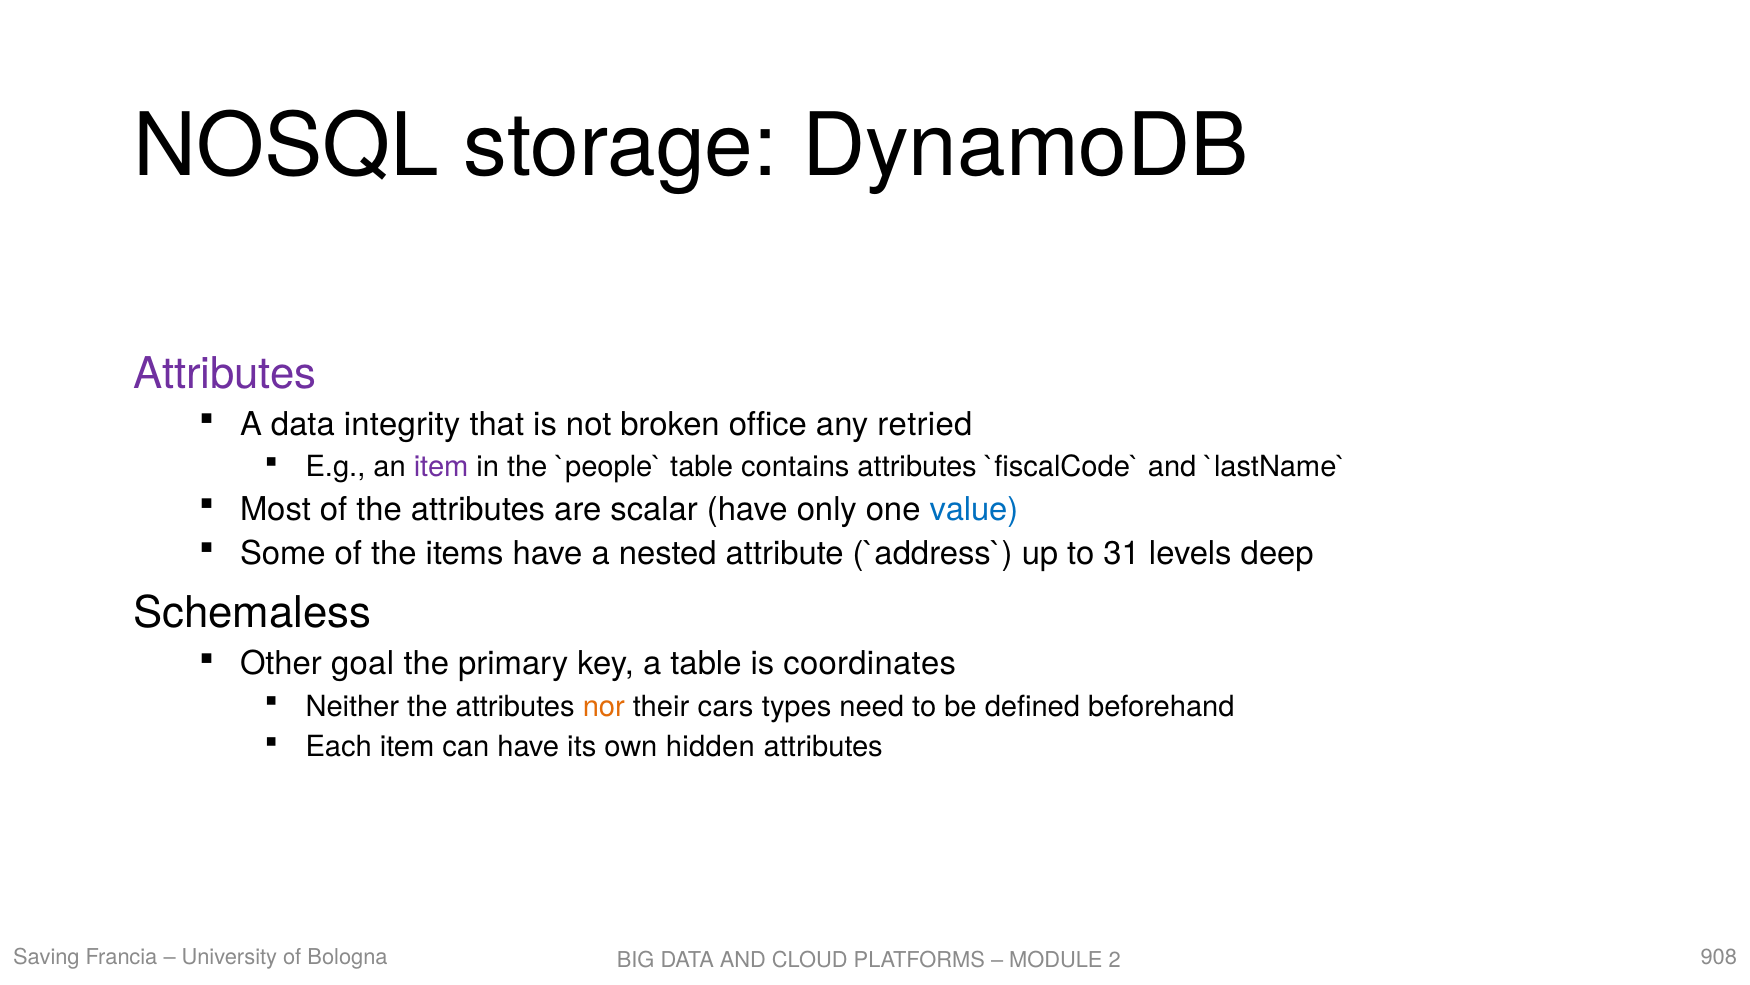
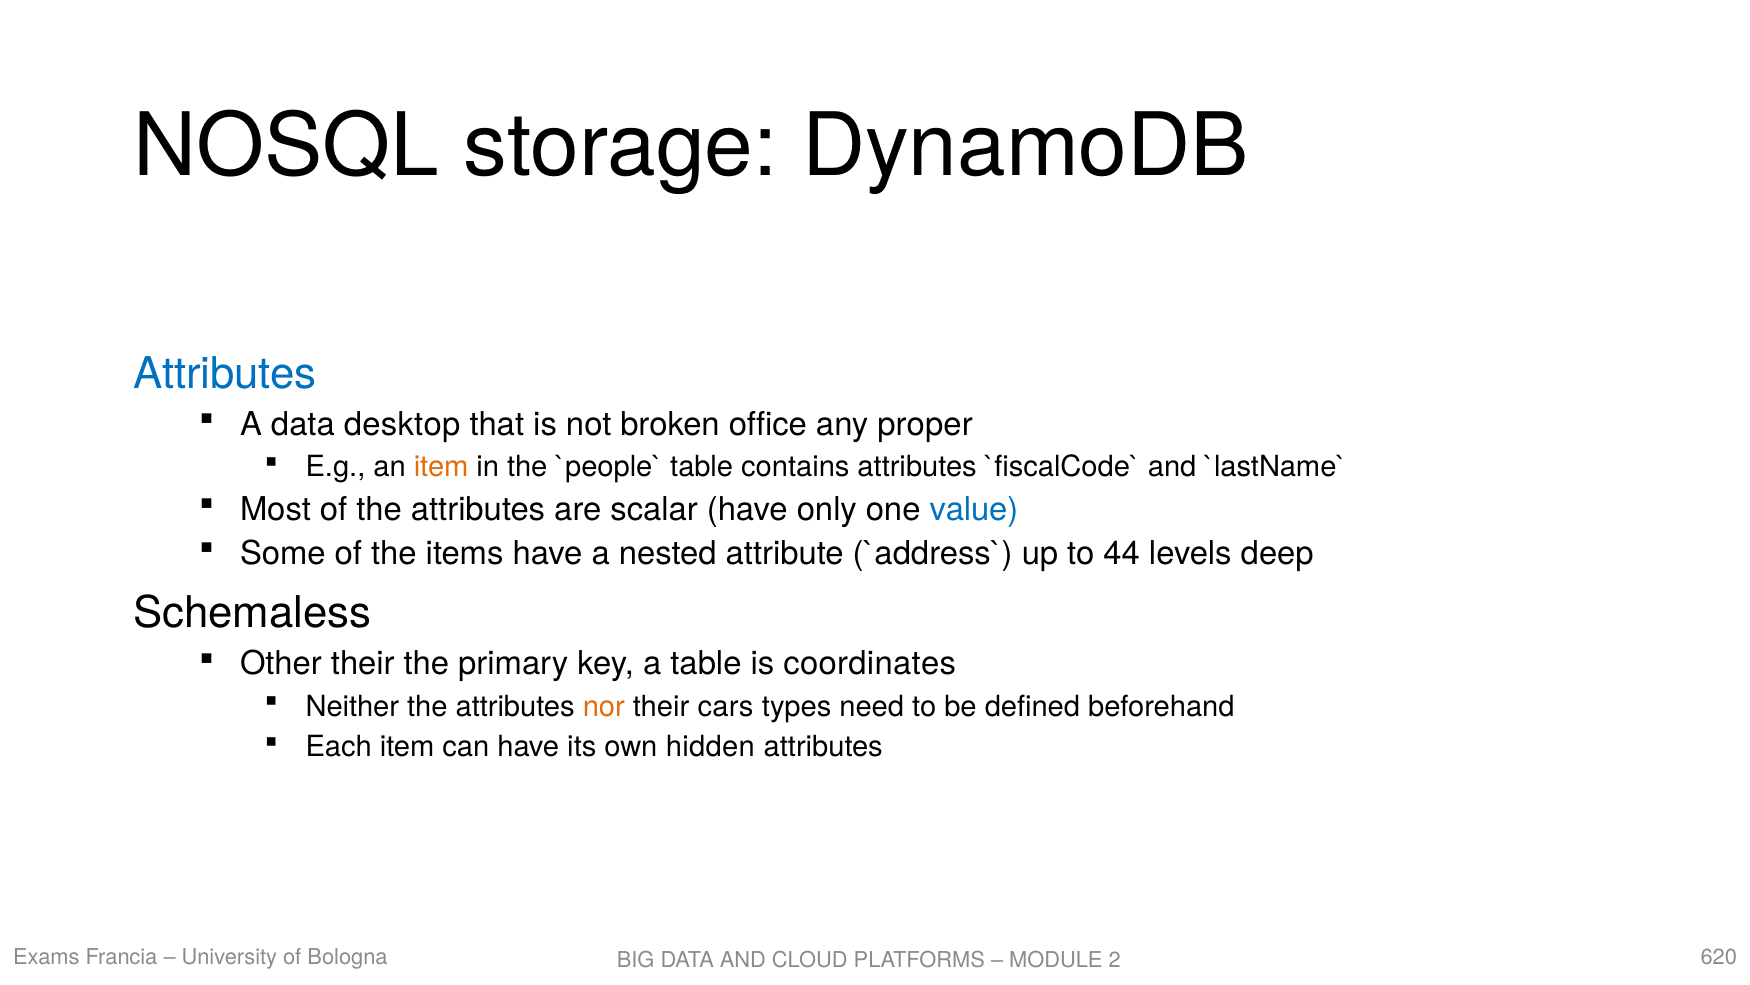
Attributes colour: purple -> blue (225, 373)
integrity: integrity -> desktop (402, 424)
retried: retried -> proper (925, 424)
item colour: purple -> orange (441, 466)
31: 31 -> 44 (1122, 554)
Other goal: goal -> their (363, 664)
Saving: Saving -> Exams (46, 957)
908: 908 -> 620 (1719, 957)
